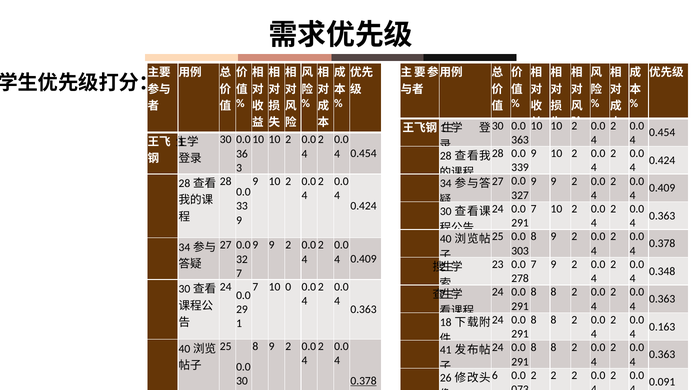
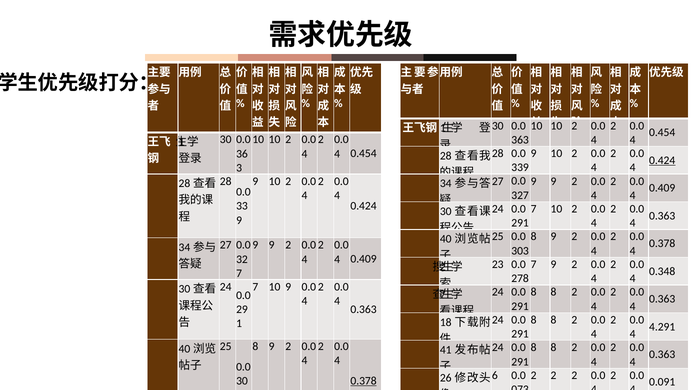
0.424 underline: none -> present (662, 160)
10 0: 0 -> 9 (288, 287)
0.163: 0.163 -> 4.291 (662, 327)
